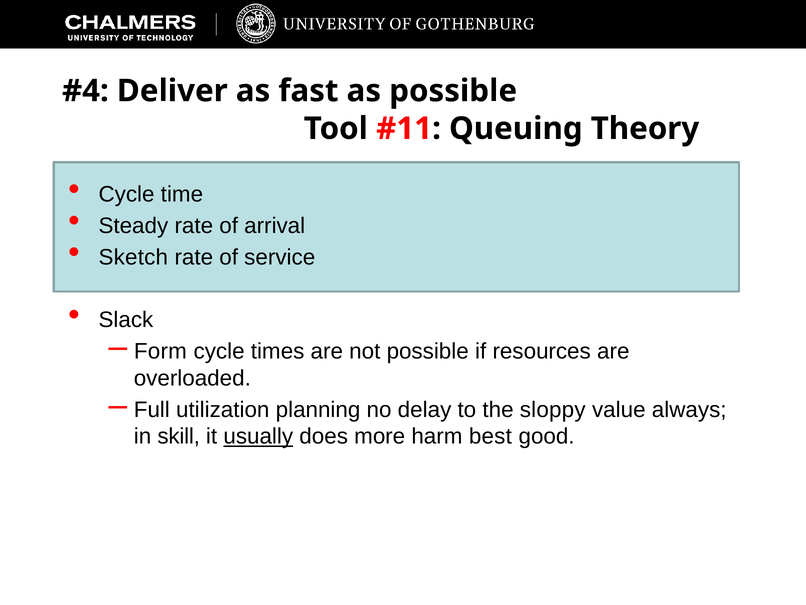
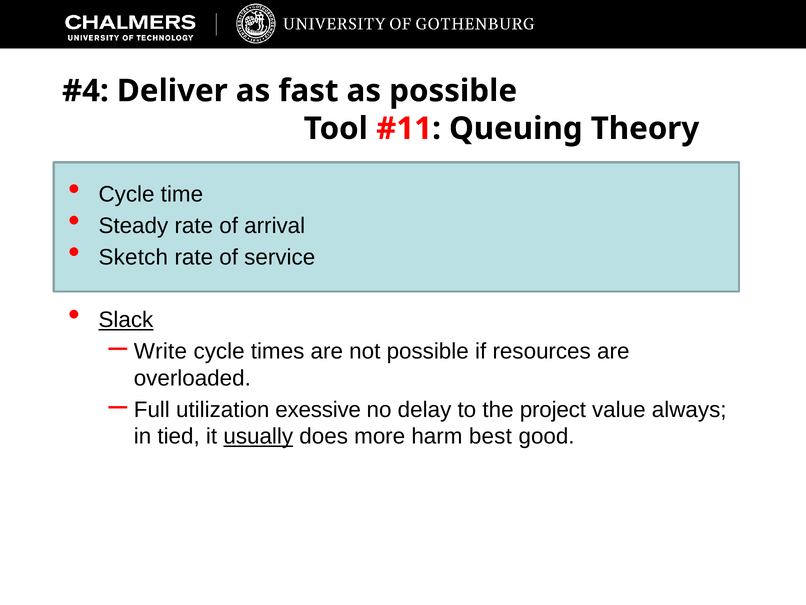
Slack underline: none -> present (126, 320)
Form: Form -> Write (160, 351)
planning: planning -> exessive (318, 409)
sloppy: sloppy -> project (553, 409)
skill: skill -> tied (179, 436)
